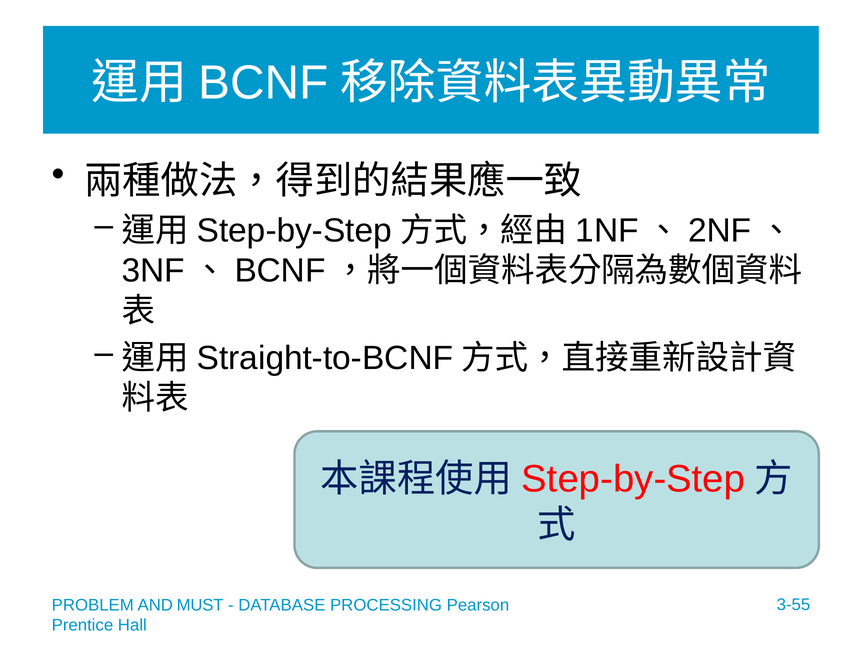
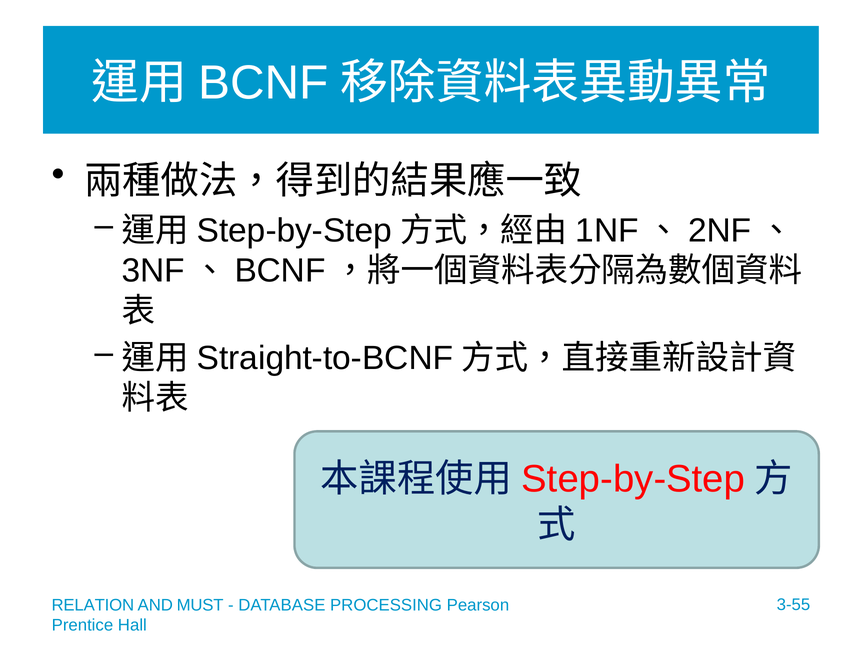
PROBLEM: PROBLEM -> RELATION (93, 605)
